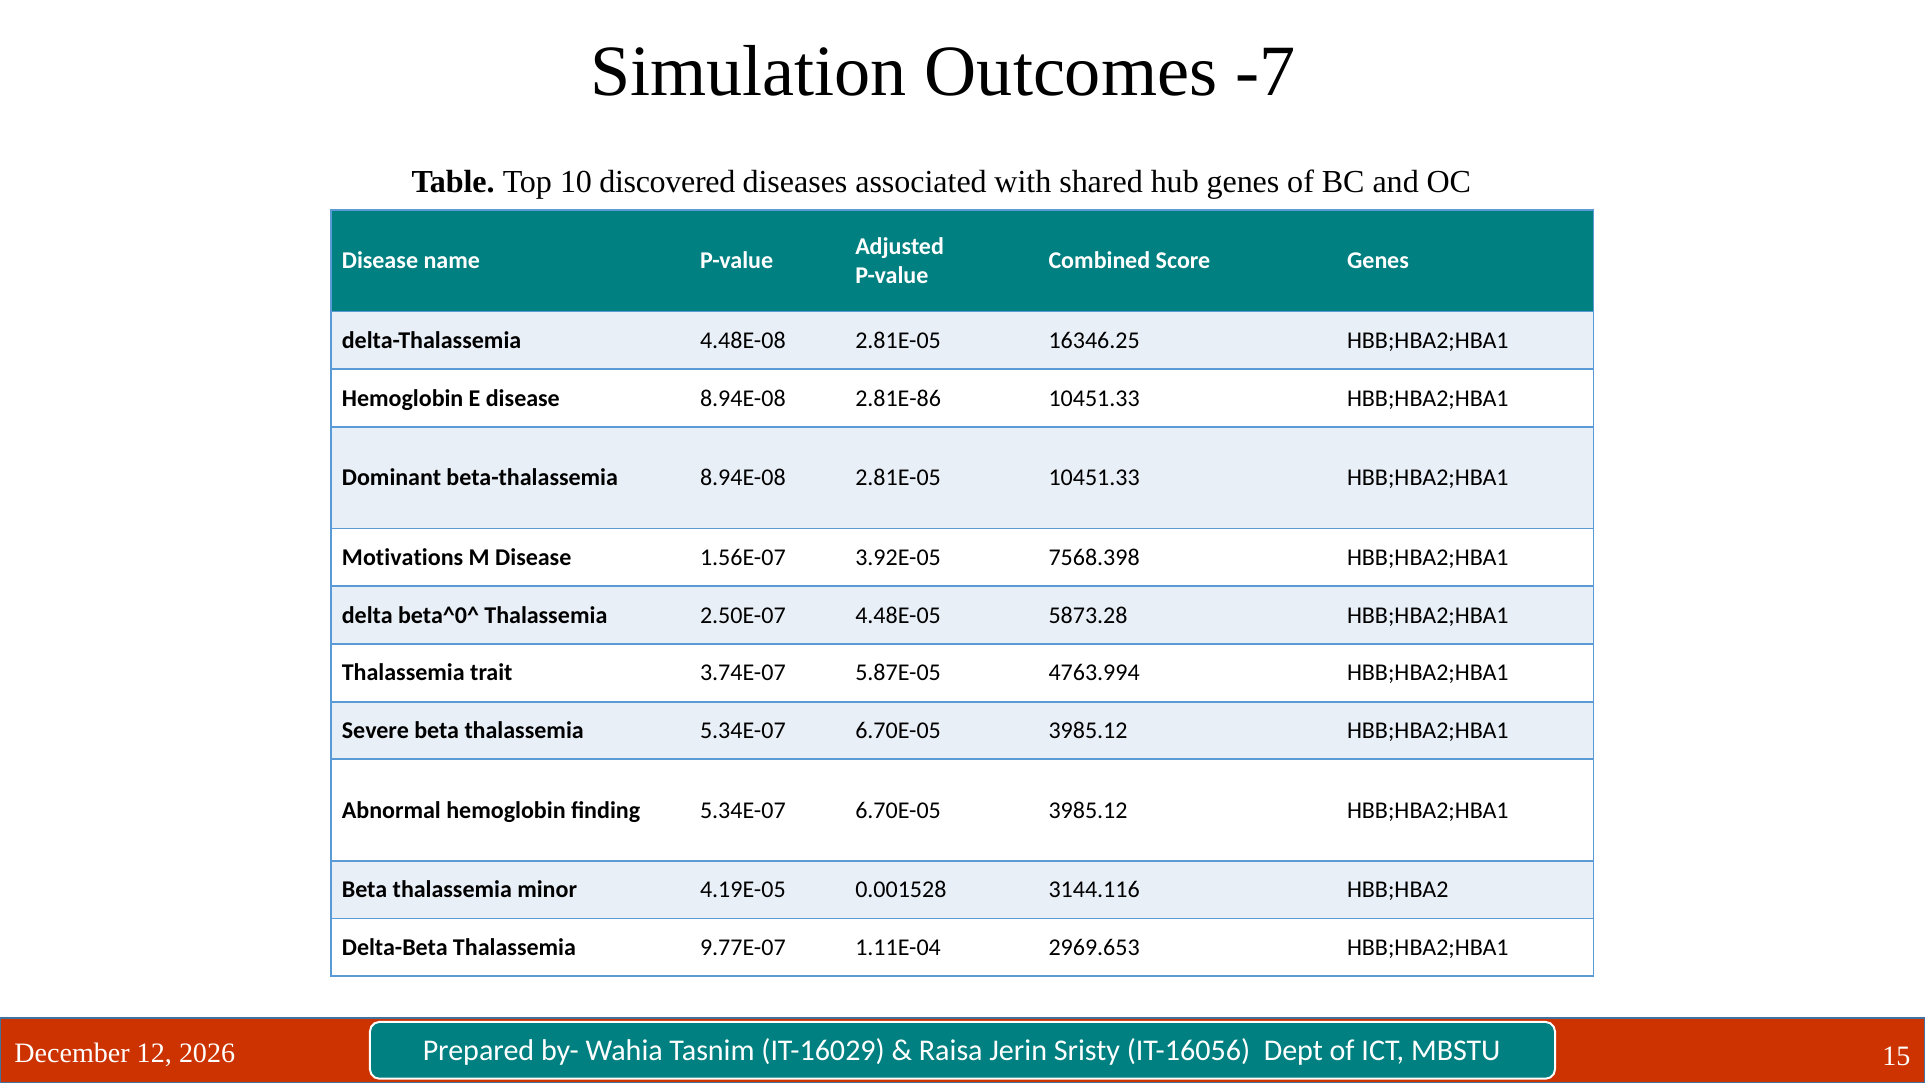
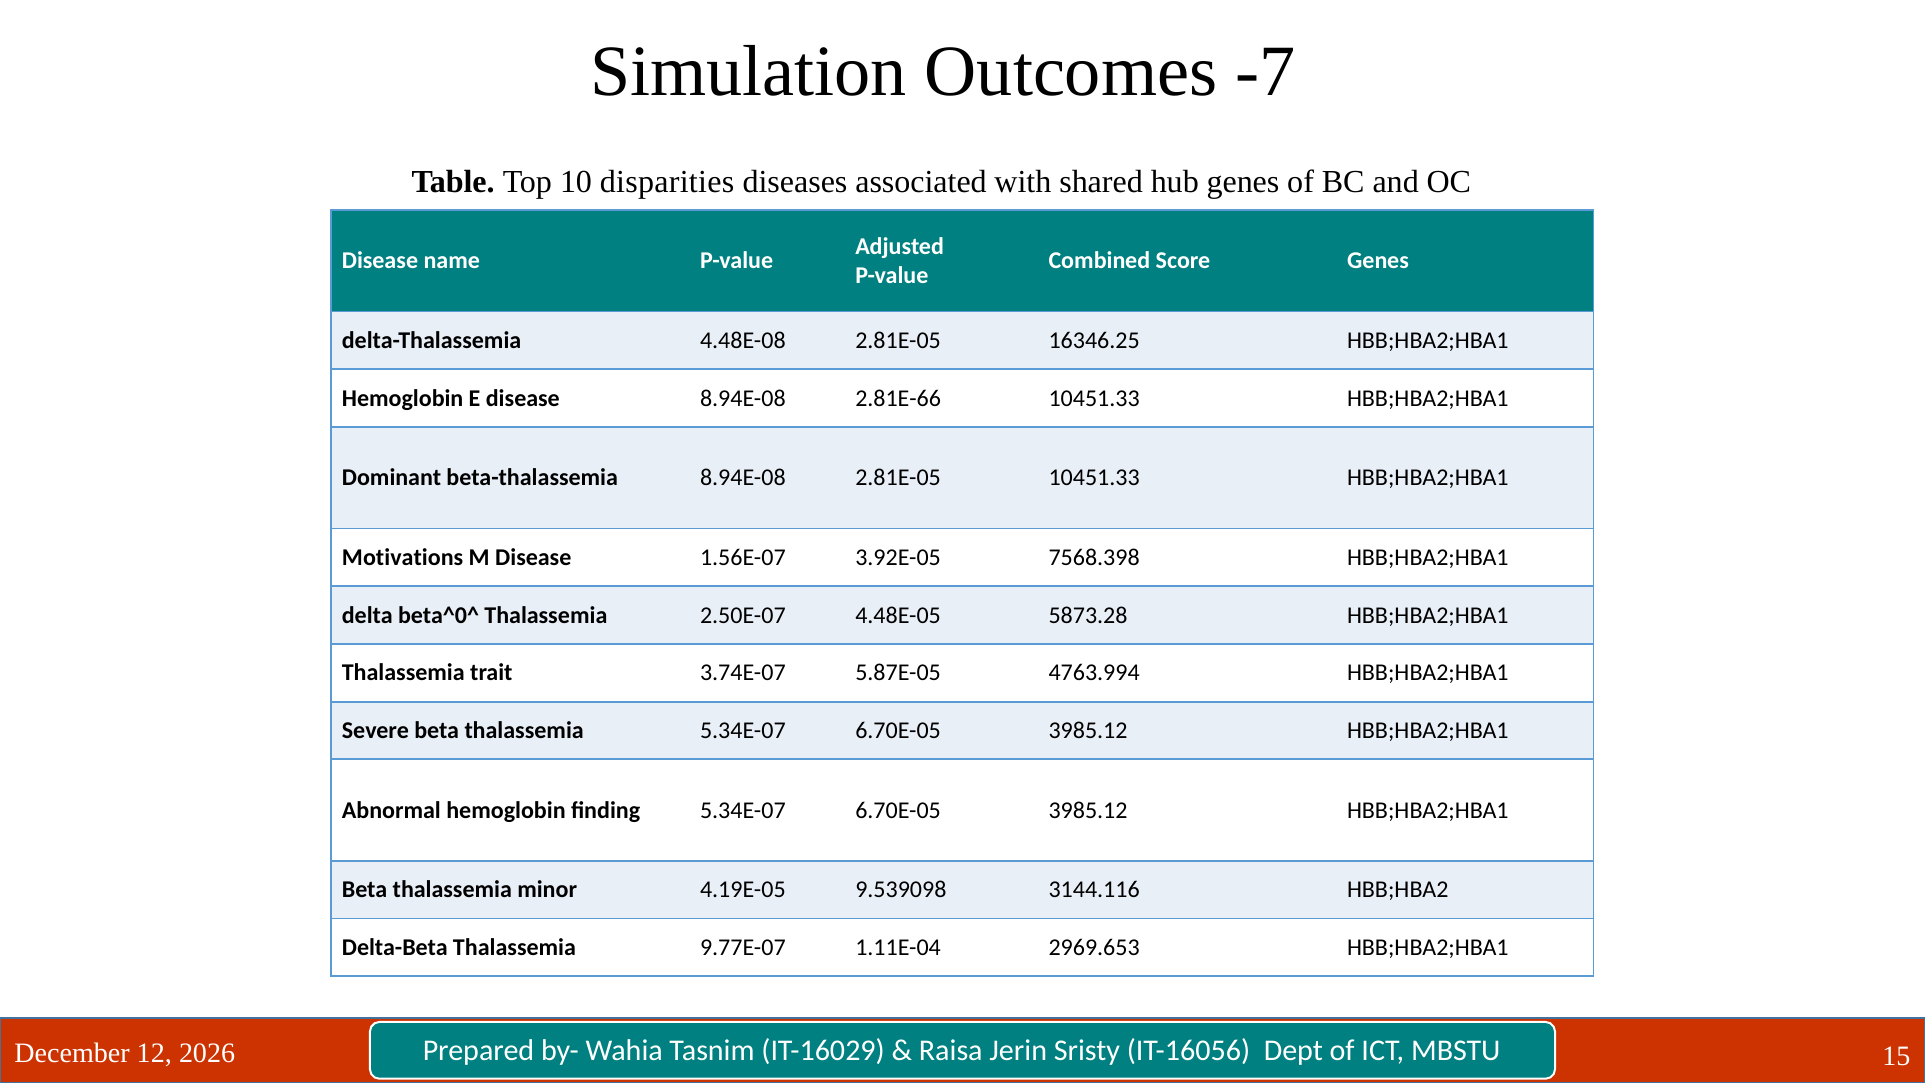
discovered: discovered -> disparities (667, 182)
2.81E-86: 2.81E-86 -> 2.81E-66 (898, 398)
0.001528: 0.001528 -> 9.539098 (901, 890)
